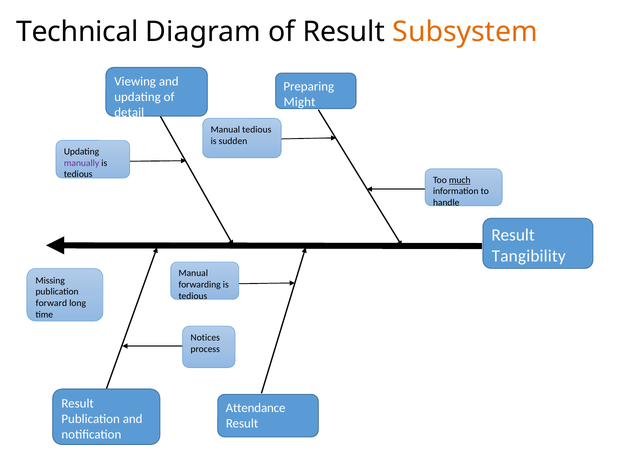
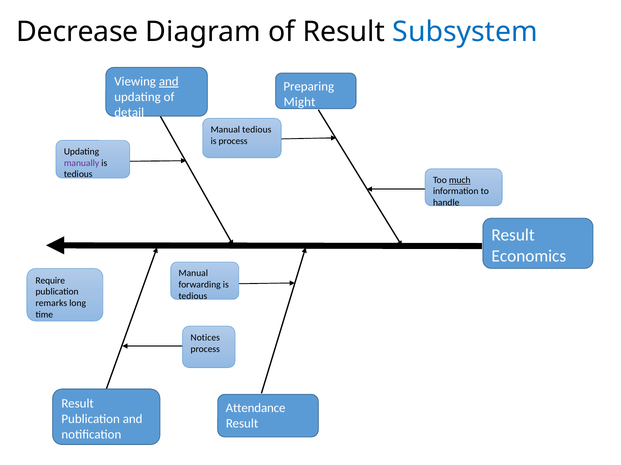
Technical: Technical -> Decrease (77, 32)
Subsystem colour: orange -> blue (465, 32)
and underline: none -> present (169, 82)
is sudden: sudden -> process (233, 141)
Tangibility: Tangibility -> Economics (529, 256)
Missing: Missing -> Require (50, 281)
forward: forward -> remarks (51, 304)
